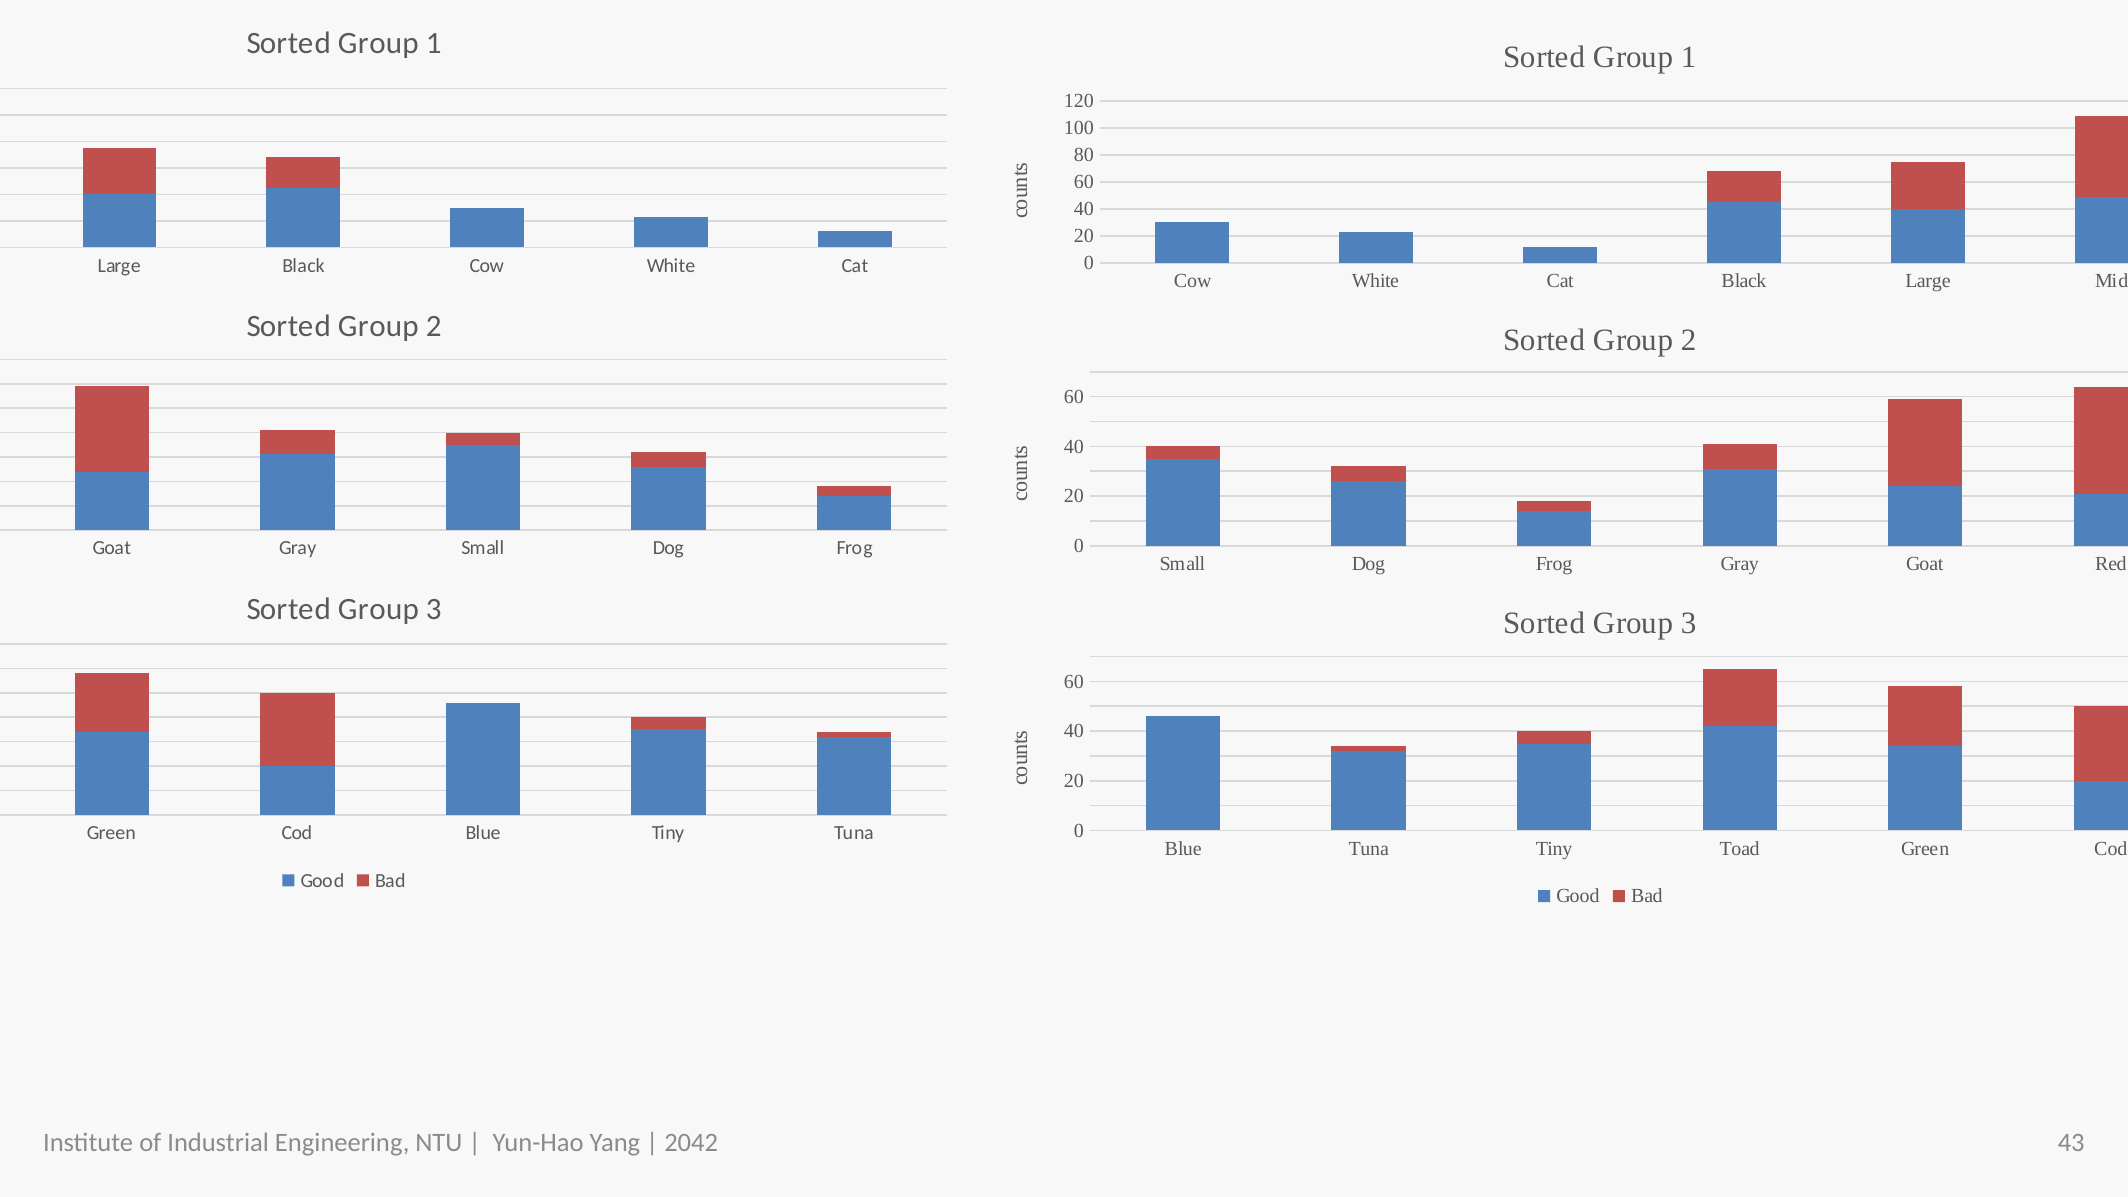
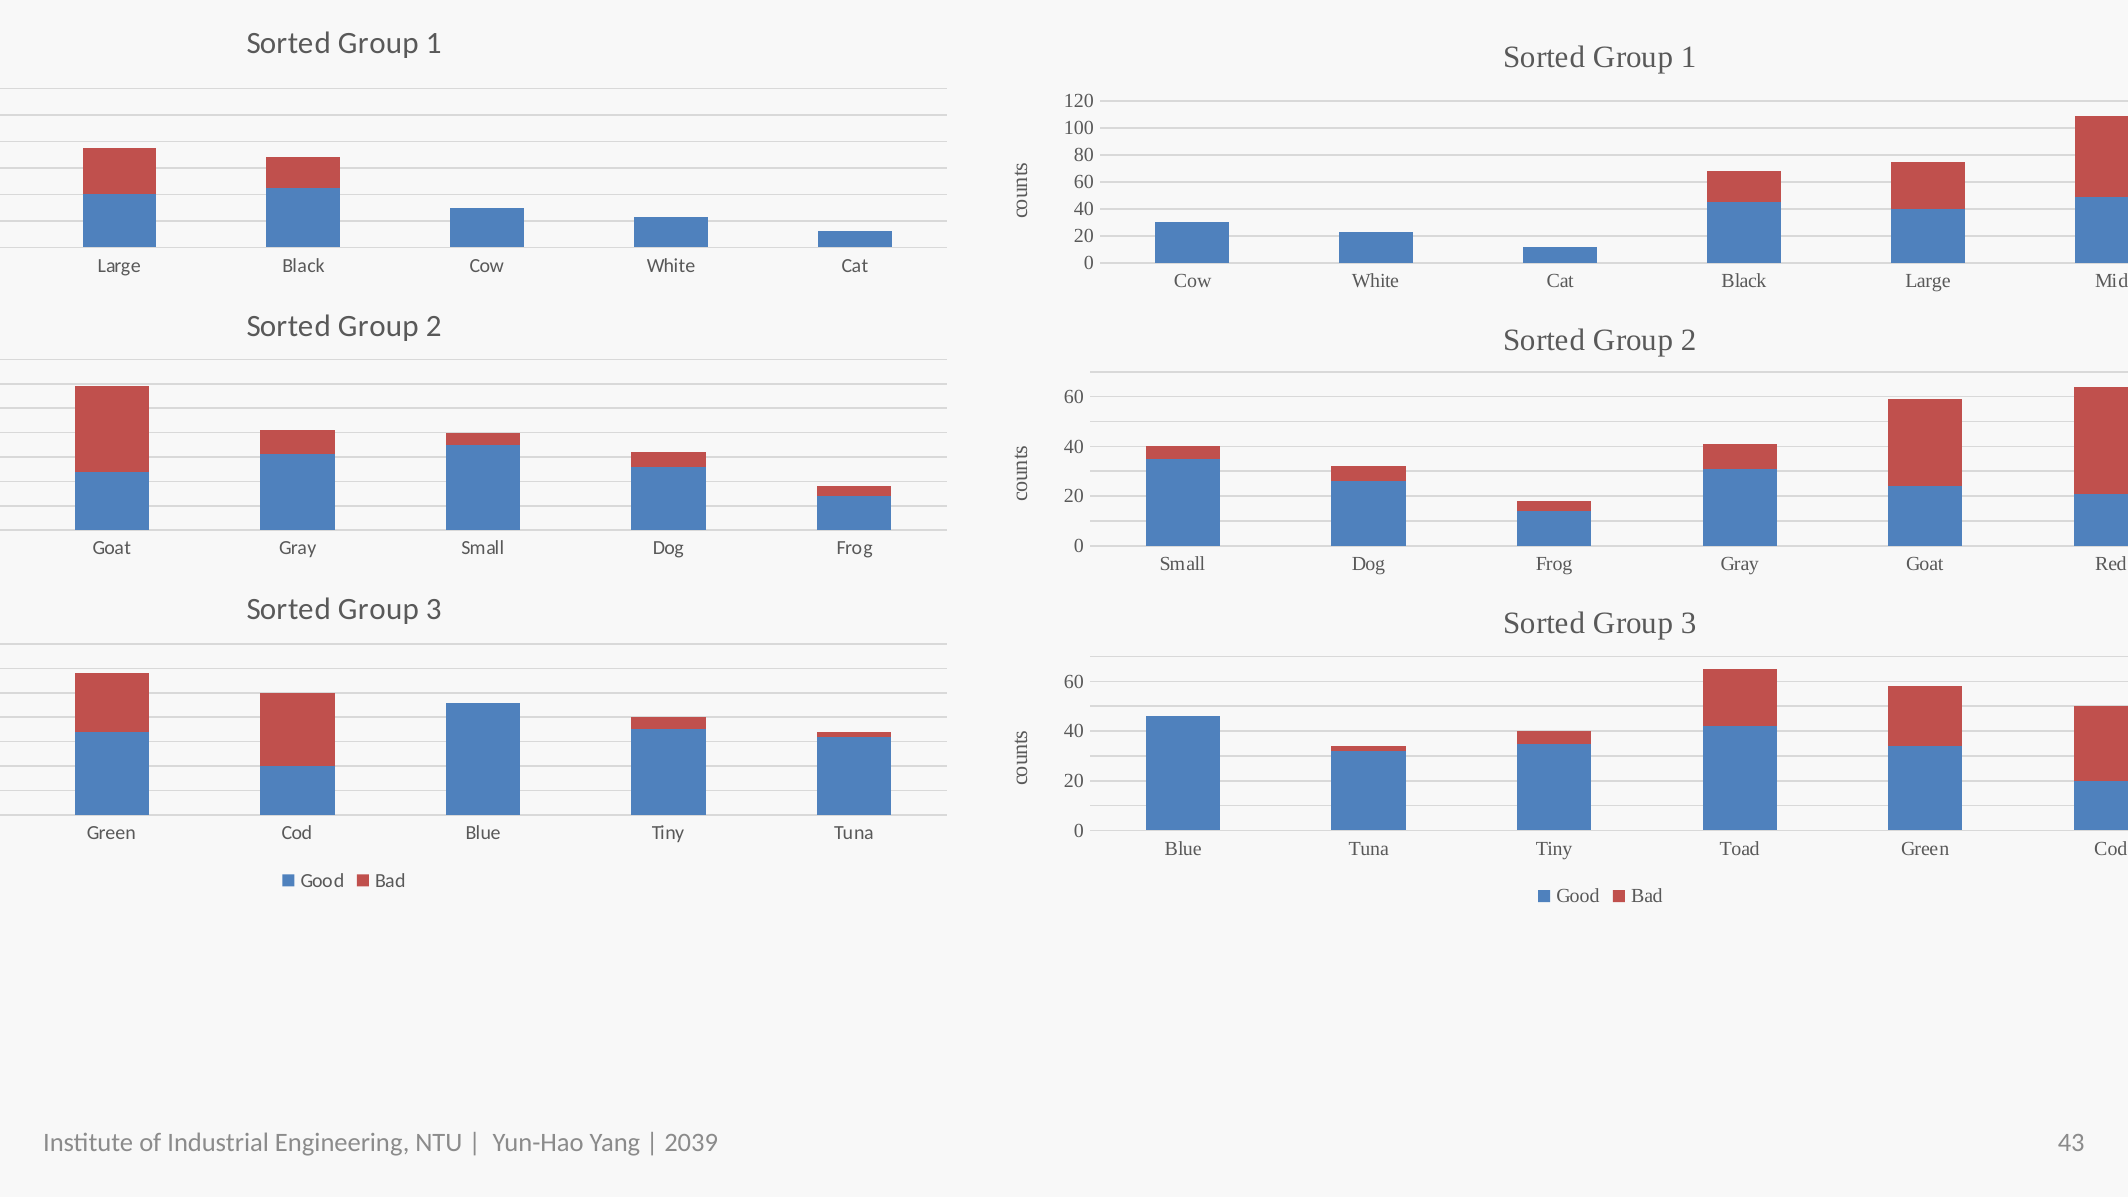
2042: 2042 -> 2039 (691, 1143)
